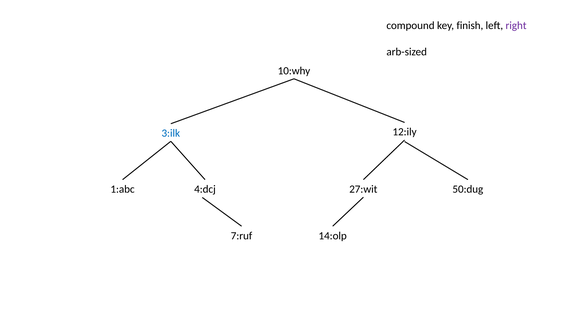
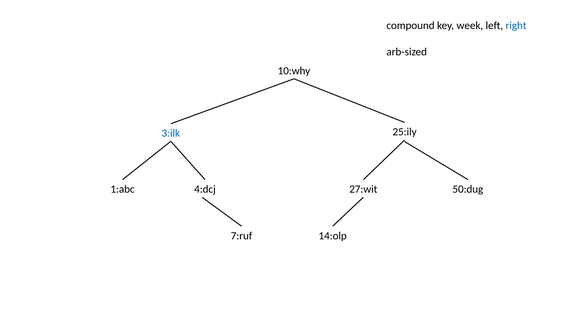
finish: finish -> week (470, 25)
right colour: purple -> blue (516, 25)
12:ily: 12:ily -> 25:ily (405, 132)
